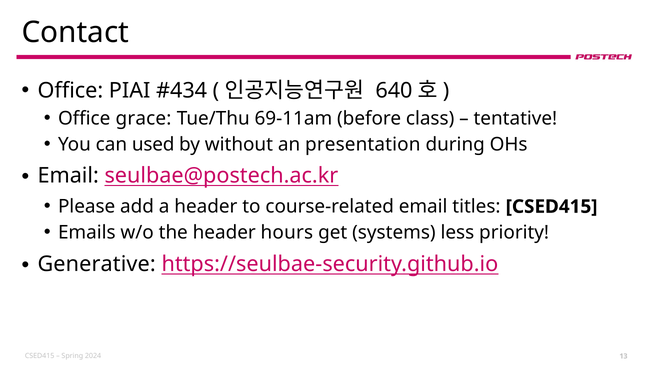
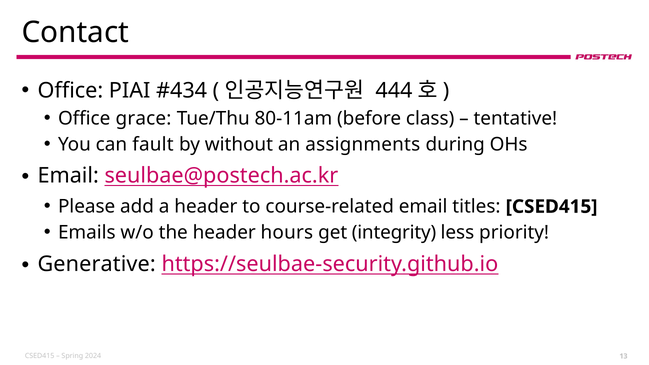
640: 640 -> 444 (394, 91)
69-11am: 69-11am -> 80-11am (293, 118)
used: used -> fault (153, 144)
presentation: presentation -> assignments (363, 144)
systems: systems -> integrity (394, 233)
